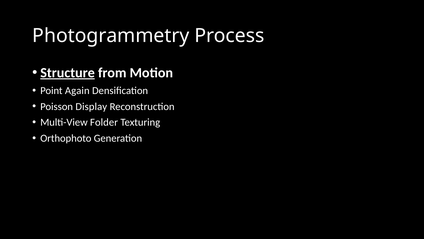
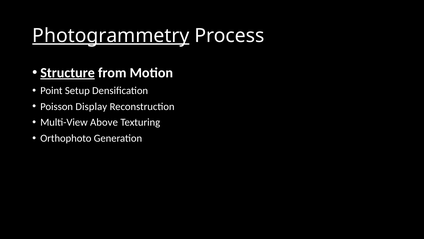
Photogrammetry underline: none -> present (111, 36)
Again: Again -> Setup (77, 90)
Folder: Folder -> Above (104, 122)
